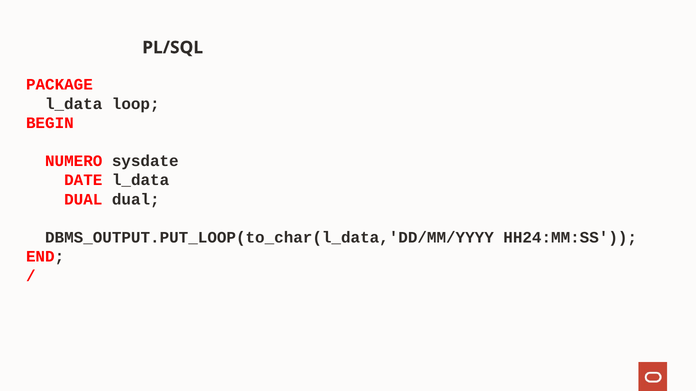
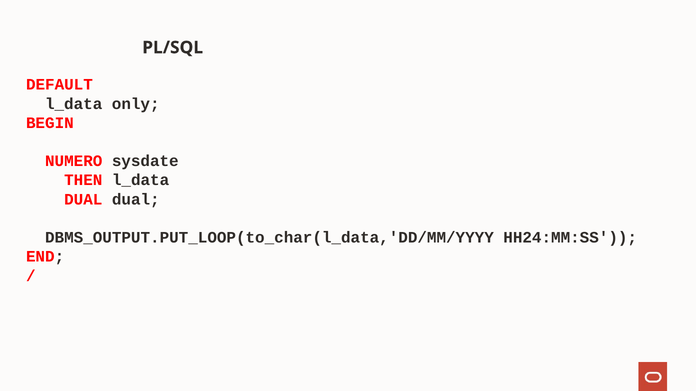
PACKAGE: PACKAGE -> DEFAULT (59, 85)
loop: loop -> only (136, 104)
DATE: DATE -> THEN (83, 180)
